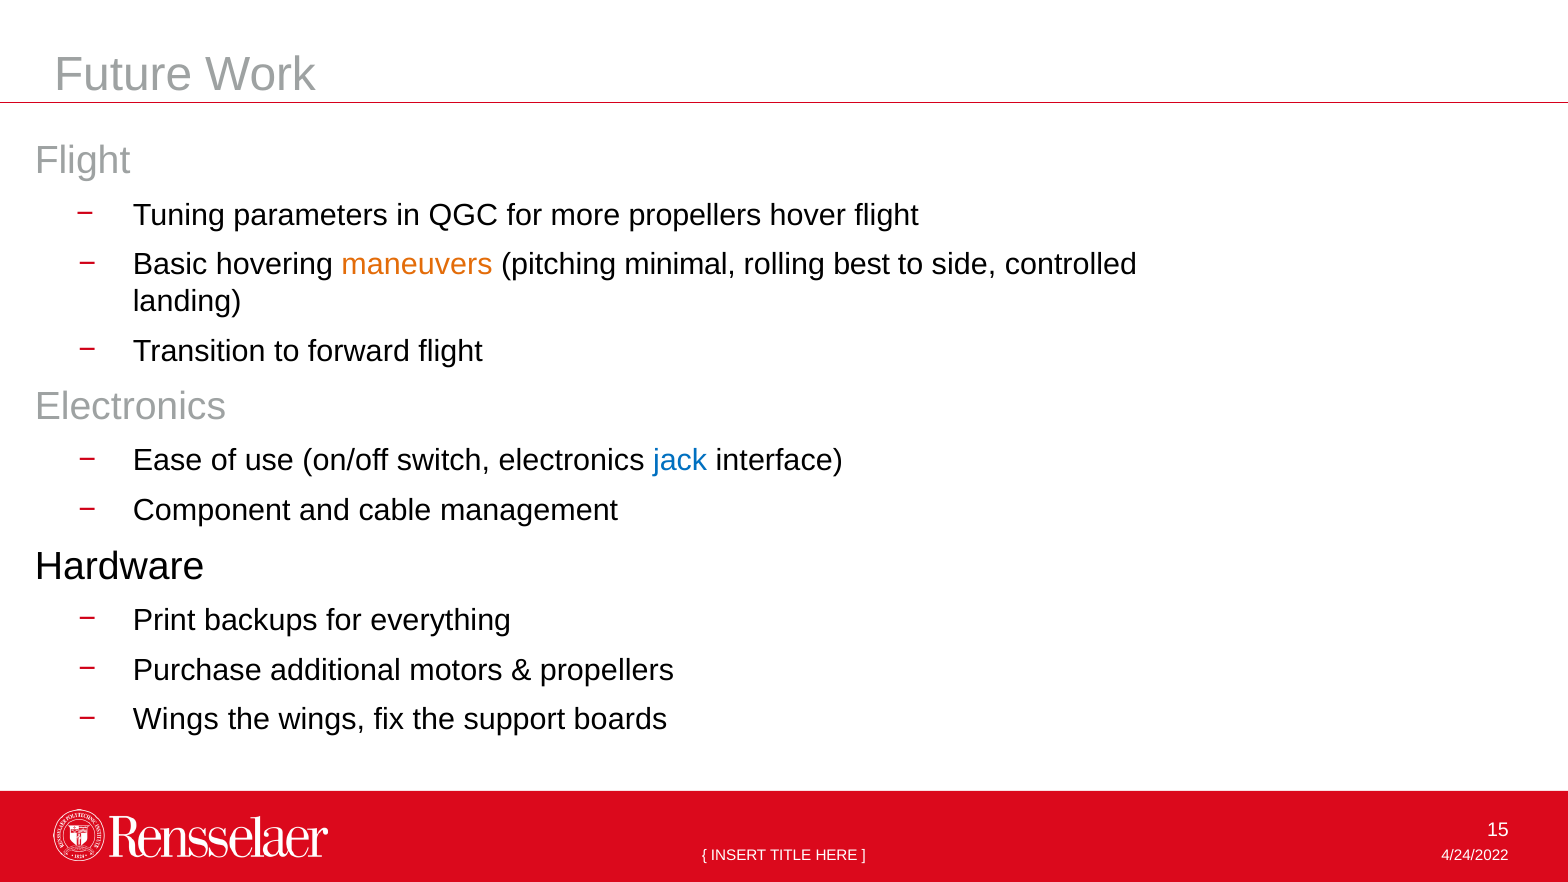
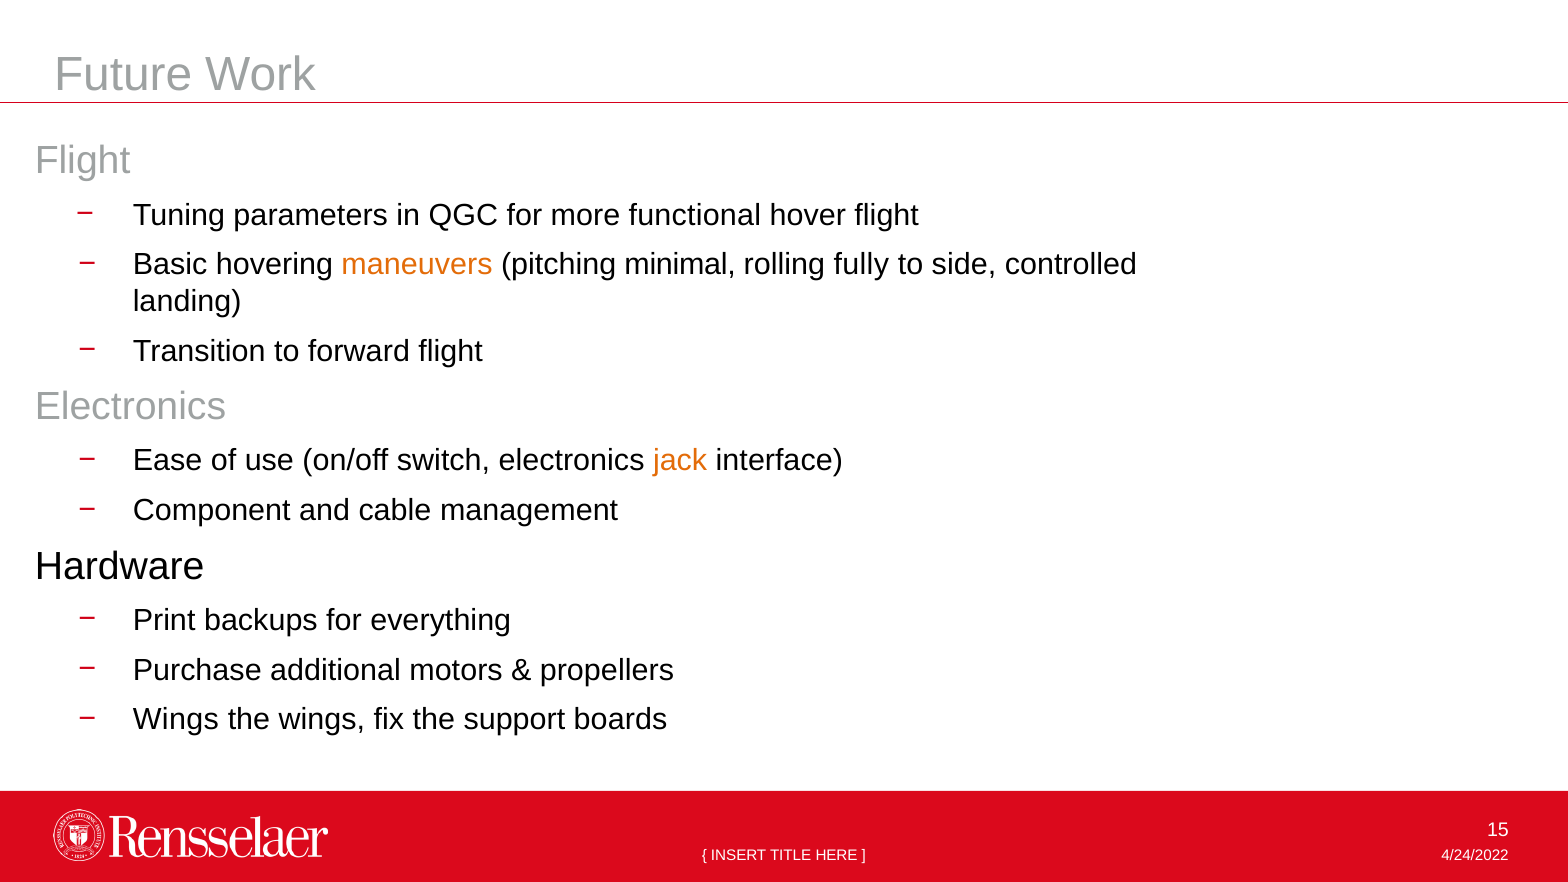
more propellers: propellers -> functional (695, 215)
best: best -> fully (861, 265)
jack colour: blue -> orange (680, 461)
